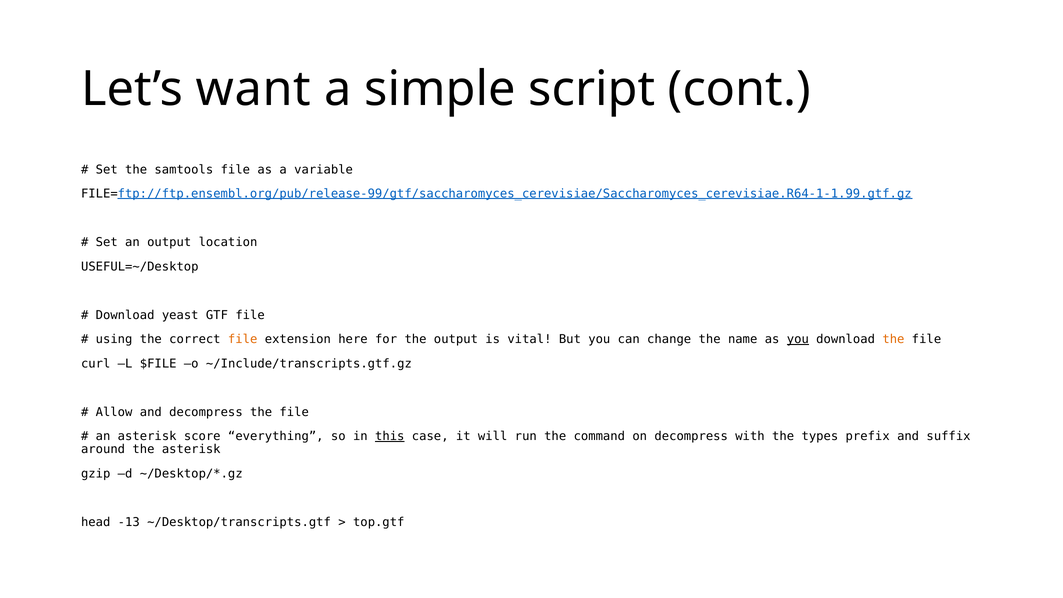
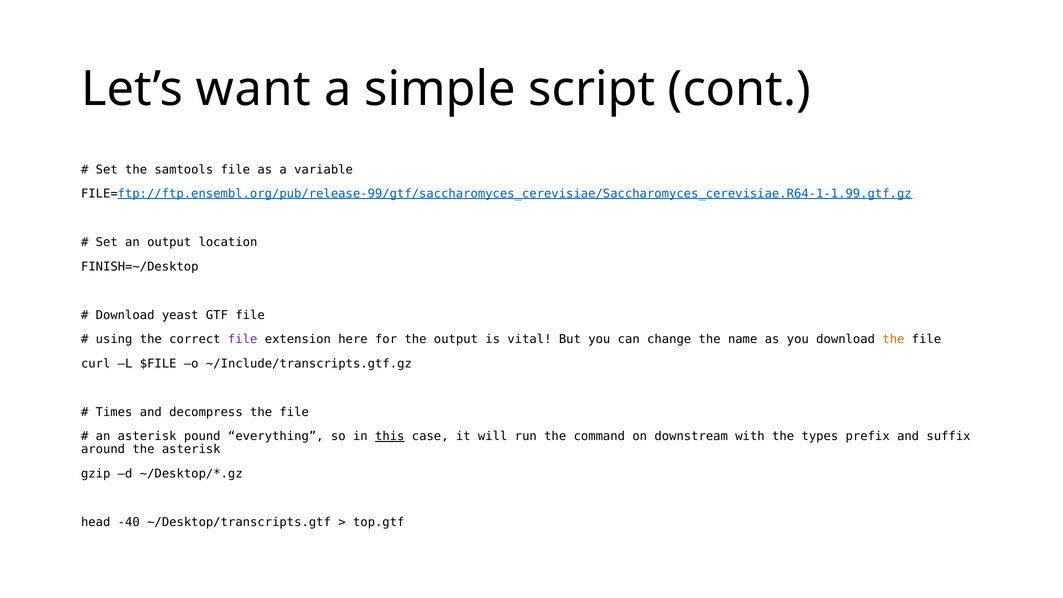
USEFUL=~/Desktop: USEFUL=~/Desktop -> FINISH=~/Desktop (140, 267)
file colour: orange -> purple (243, 339)
you underline: present -> none (798, 339)
Allow: Allow -> Times (114, 412)
score: score -> pound (202, 436)
on decompress: decompress -> downstream (691, 436)
-13: -13 -> -40 (129, 522)
